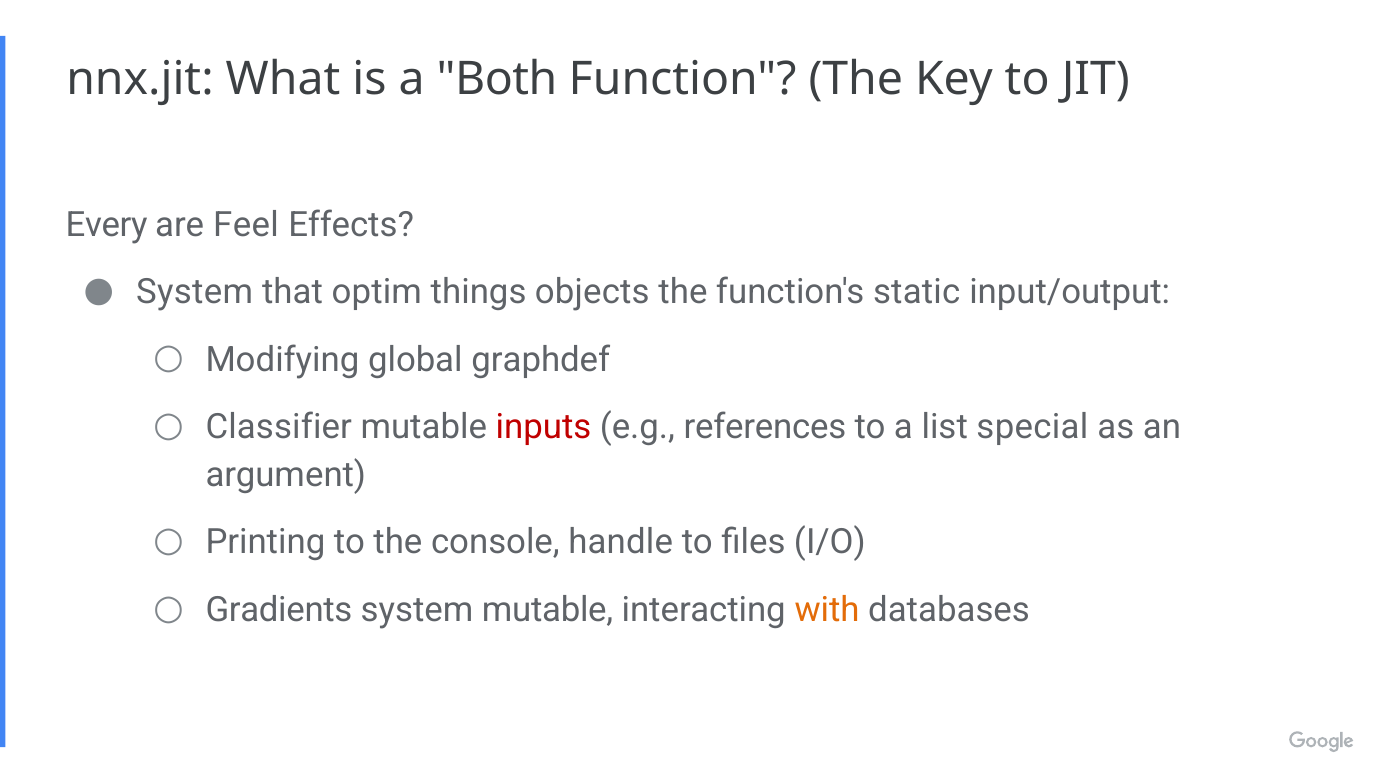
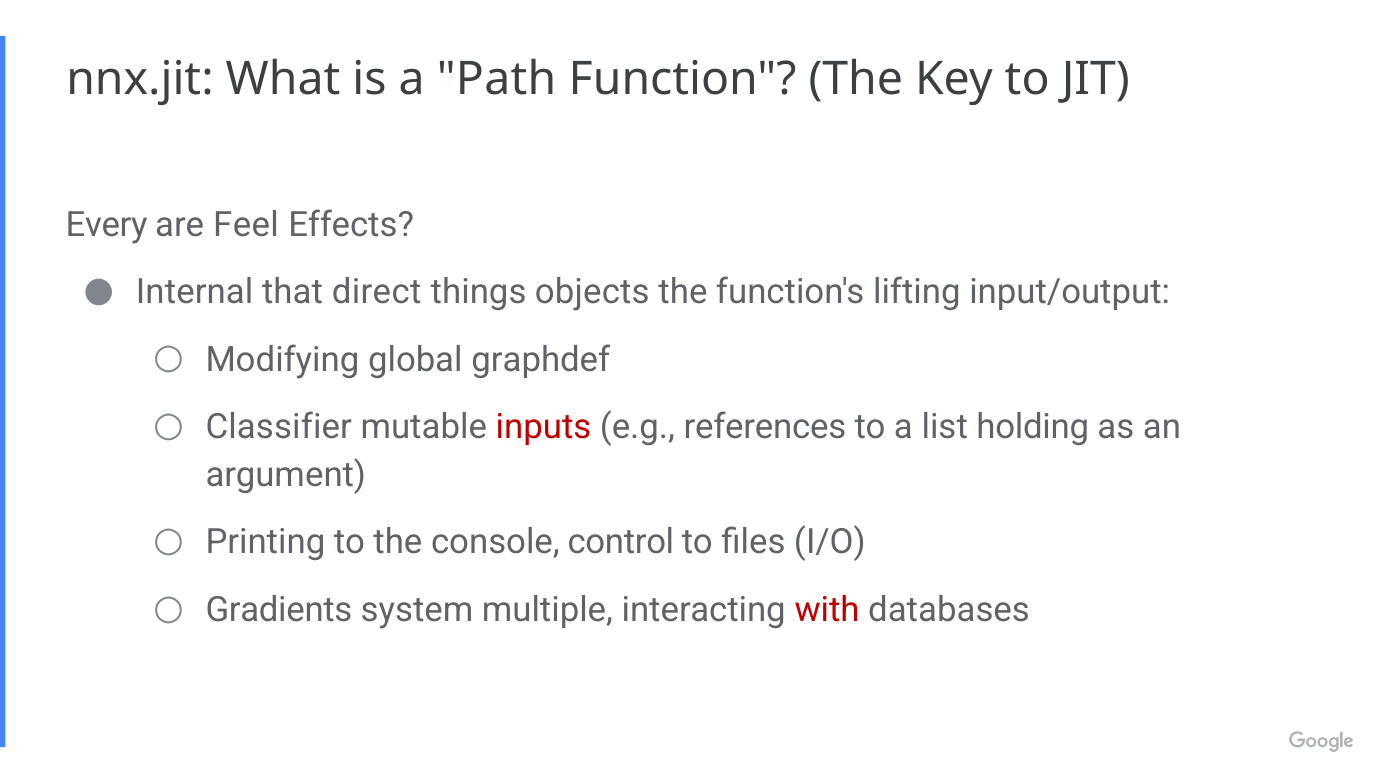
Both: Both -> Path (497, 79)
System: System -> Internal (195, 292)
optim: optim -> direct (377, 292)
static: static -> lifting (917, 292)
special: special -> holding (1033, 427)
handle: handle -> control (621, 542)
system mutable: mutable -> multiple (547, 610)
with colour: orange -> red (827, 610)
